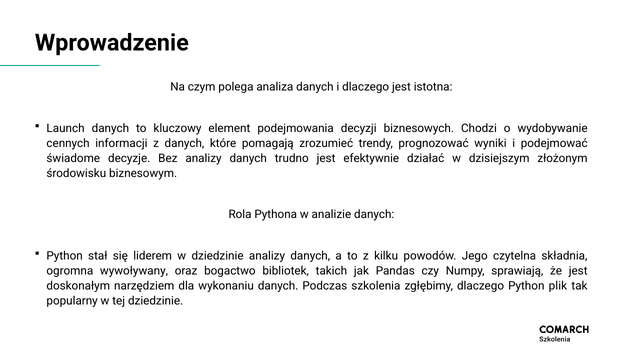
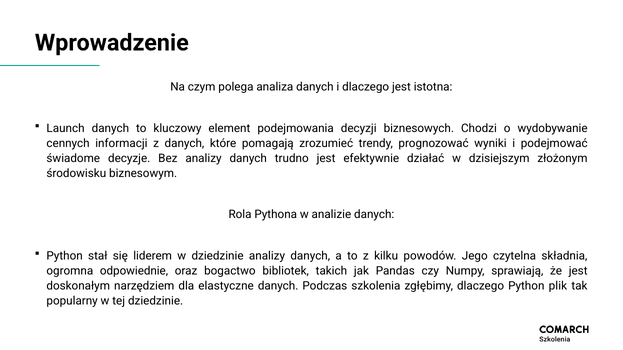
wywoływany: wywoływany -> odpowiednie (134, 271)
wykonaniu: wykonaniu -> elastyczne (226, 286)
